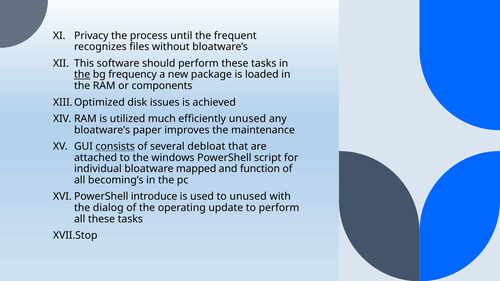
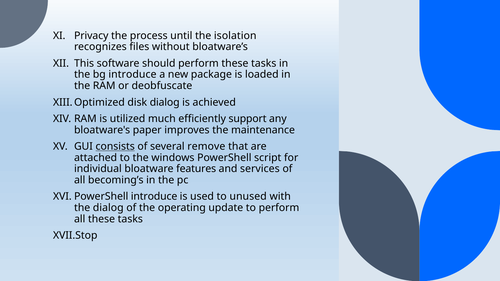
frequent: frequent -> isolation (235, 36)
the underline: present -> none (82, 75)
bg frequency: frequency -> introduce (132, 75)
components: components -> deobfuscate (162, 86)
disk issues: issues -> dialog (165, 102)
efficiently unused: unused -> support (248, 119)
debloat: debloat -> remove (206, 146)
mapped: mapped -> features (196, 169)
function: function -> services (260, 169)
